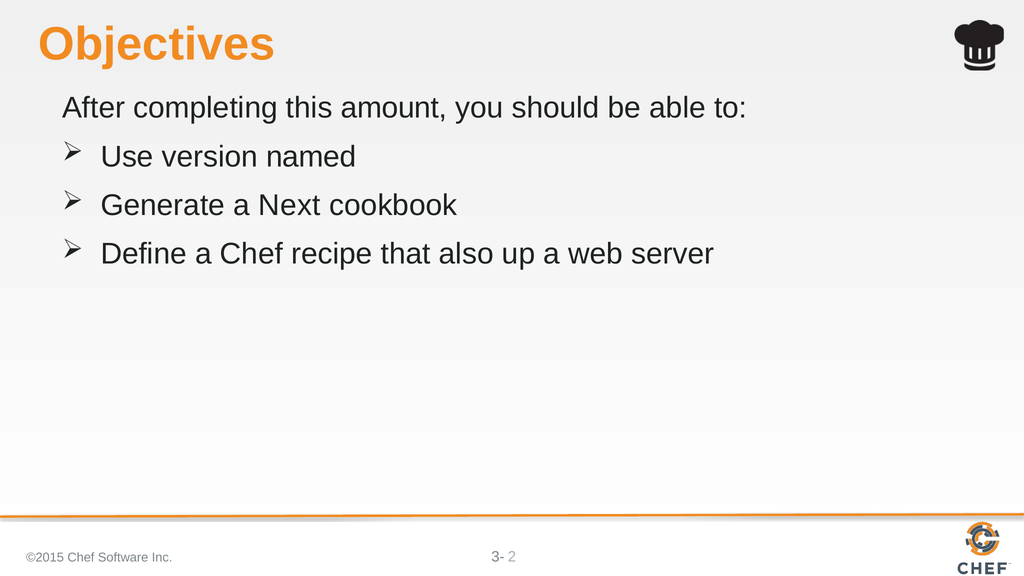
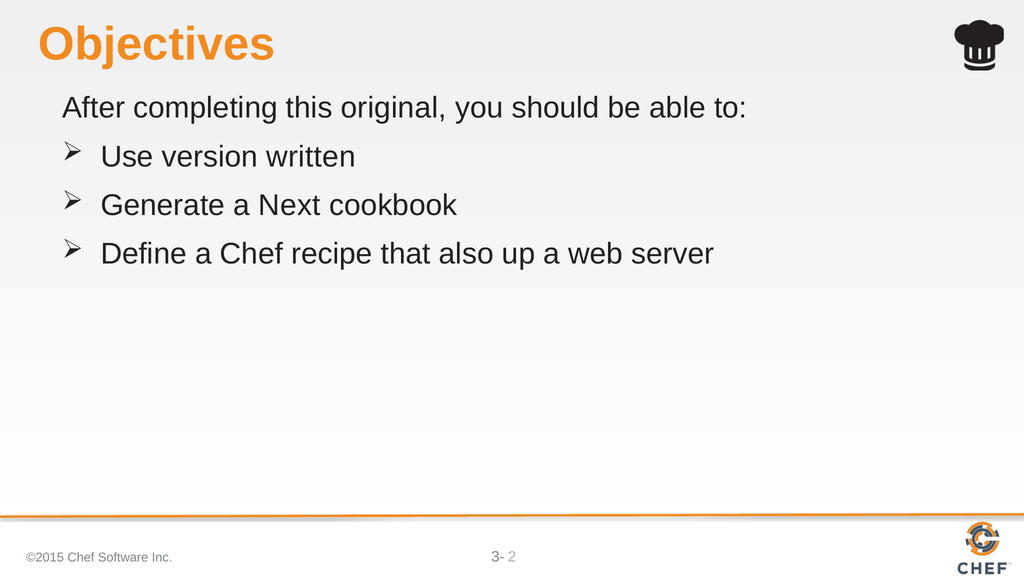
amount: amount -> original (394, 108)
named: named -> written (311, 157)
